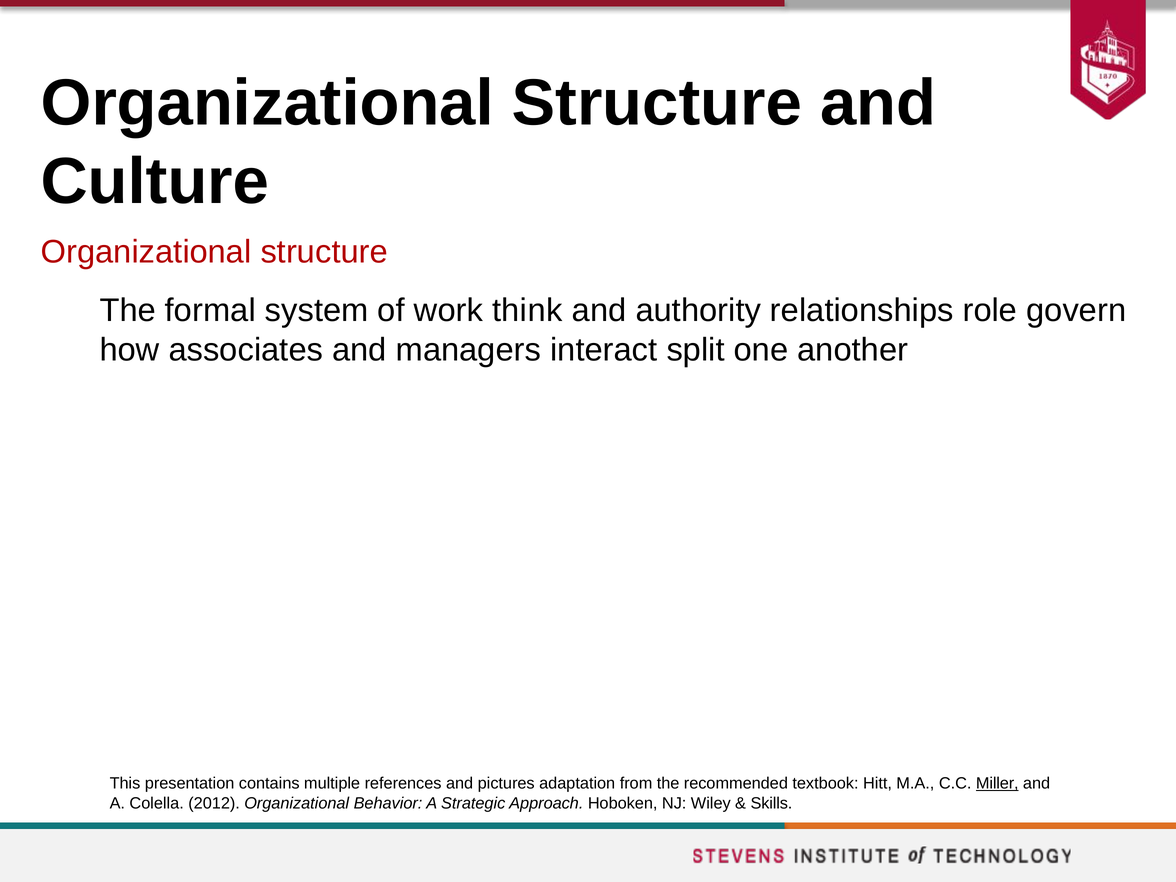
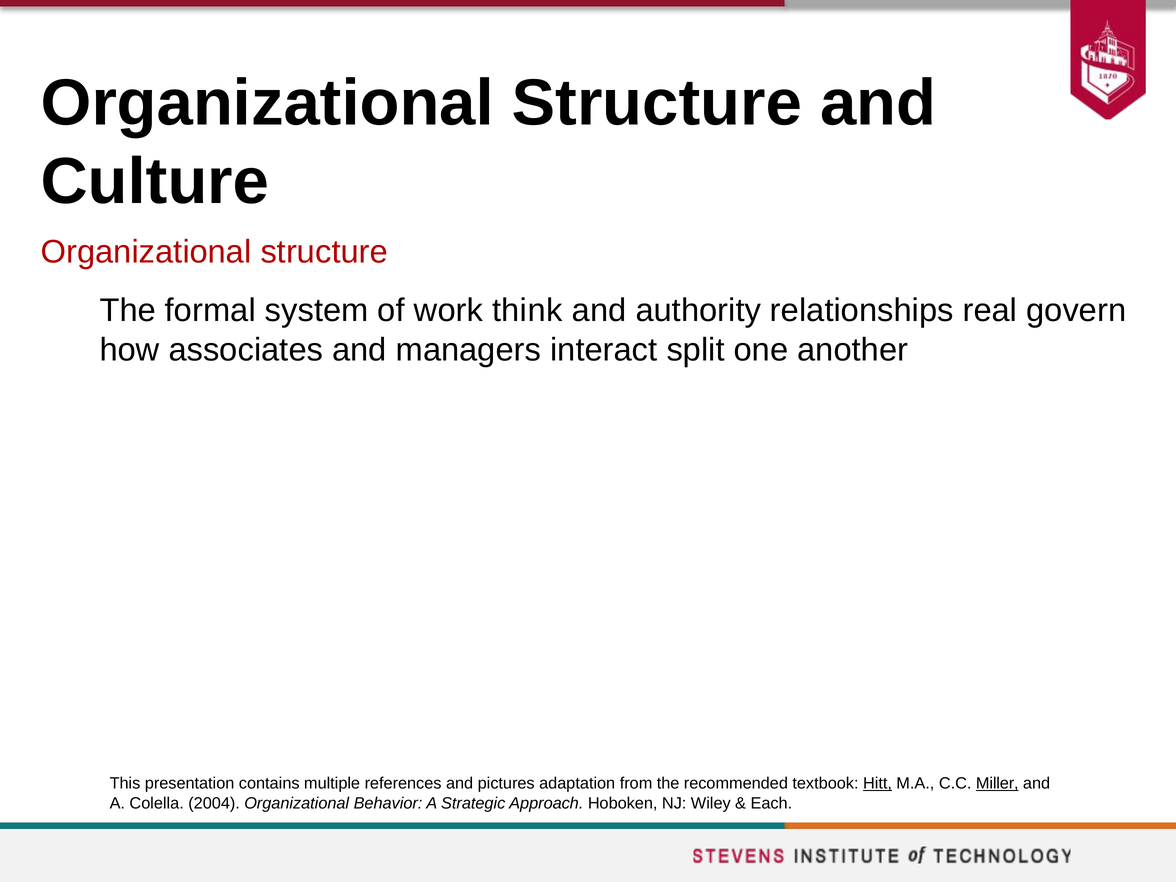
role: role -> real (990, 311)
Hitt underline: none -> present (877, 784)
2012: 2012 -> 2004 (214, 803)
Skills: Skills -> Each (771, 803)
